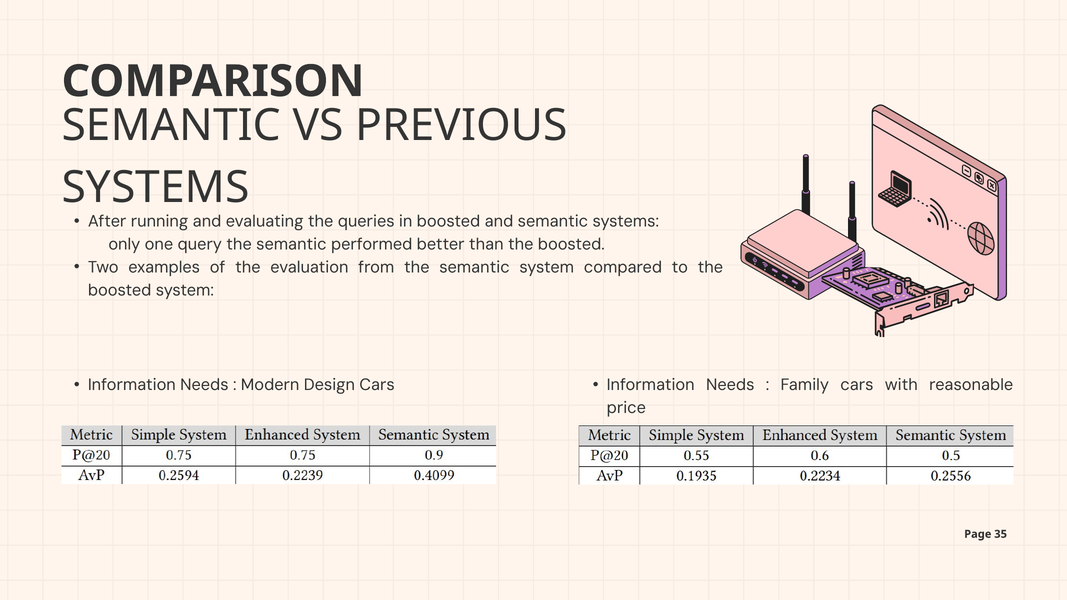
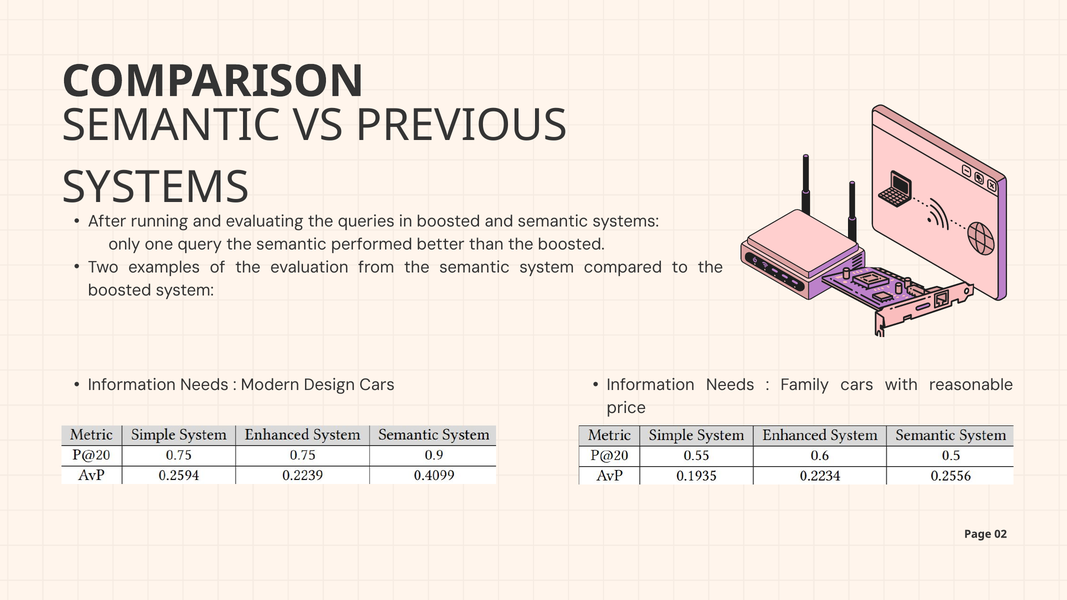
35: 35 -> 02 (1001, 534)
